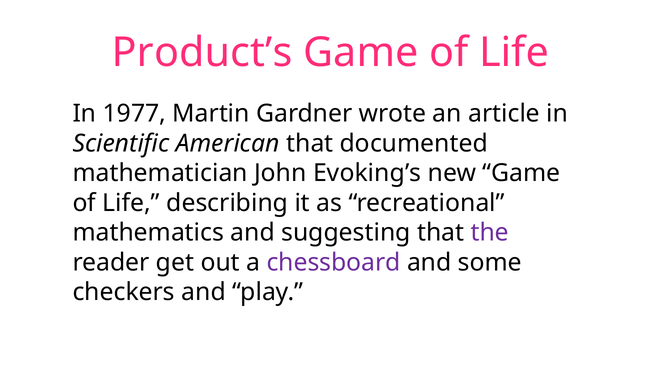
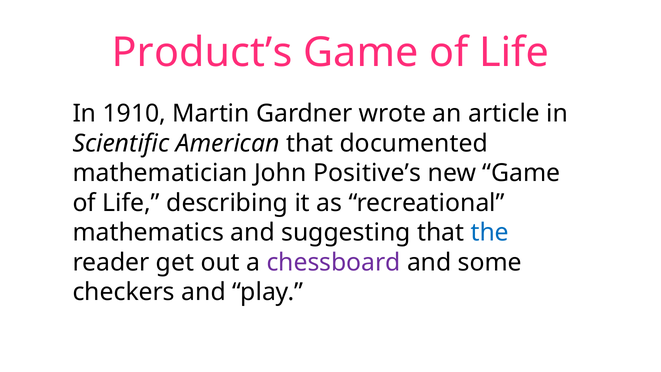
1977: 1977 -> 1910 (134, 114)
Evoking’s: Evoking’s -> Positive’s (367, 173)
the colour: purple -> blue (490, 233)
